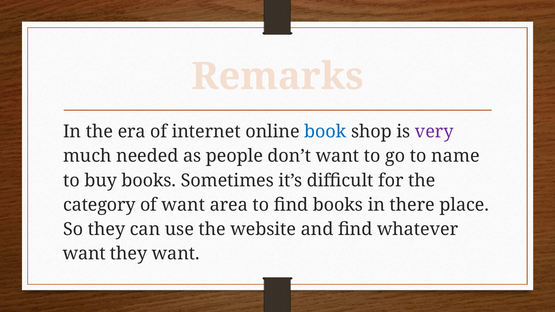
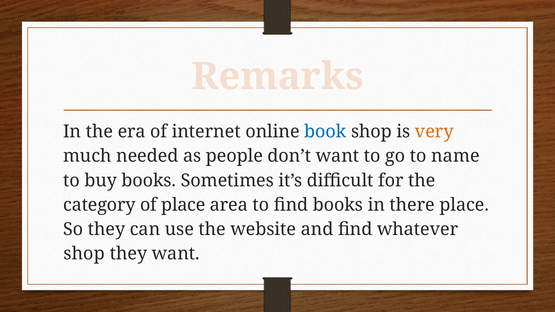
very colour: purple -> orange (434, 132)
of want: want -> place (183, 205)
want: want -> shop (84, 254)
